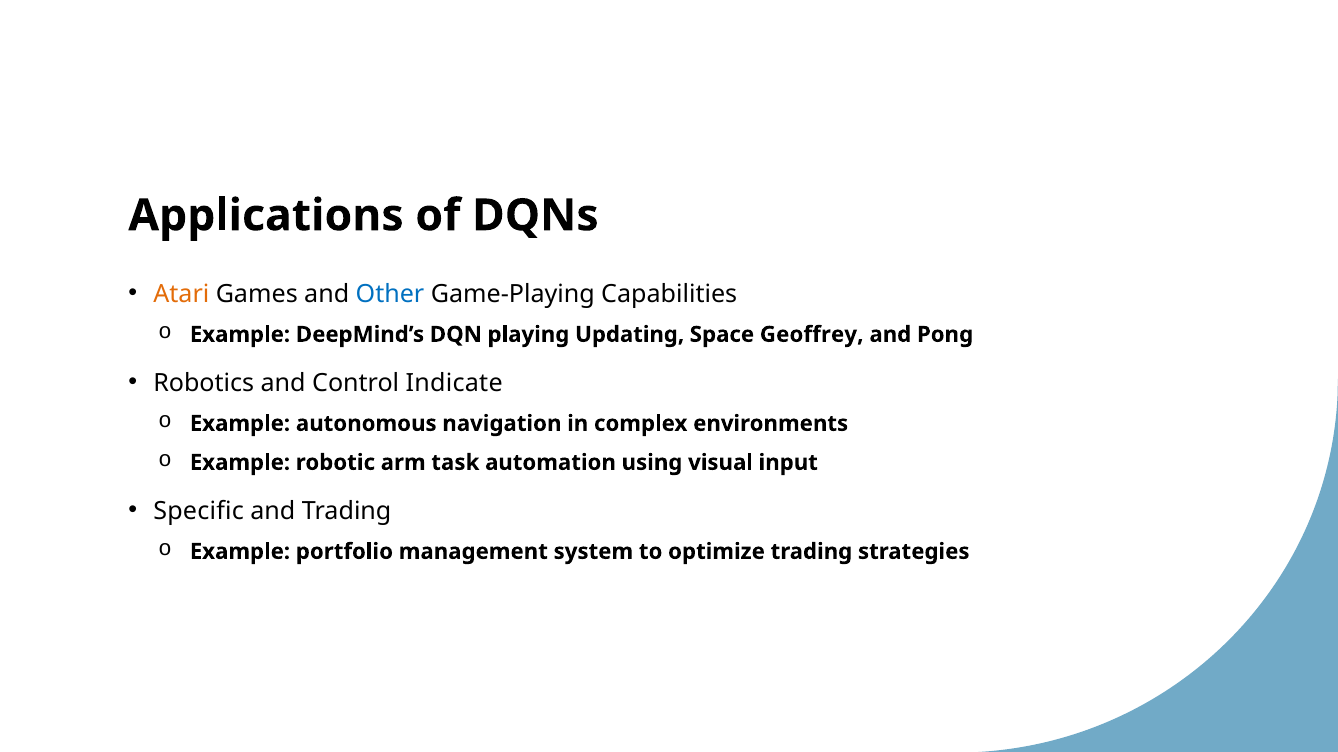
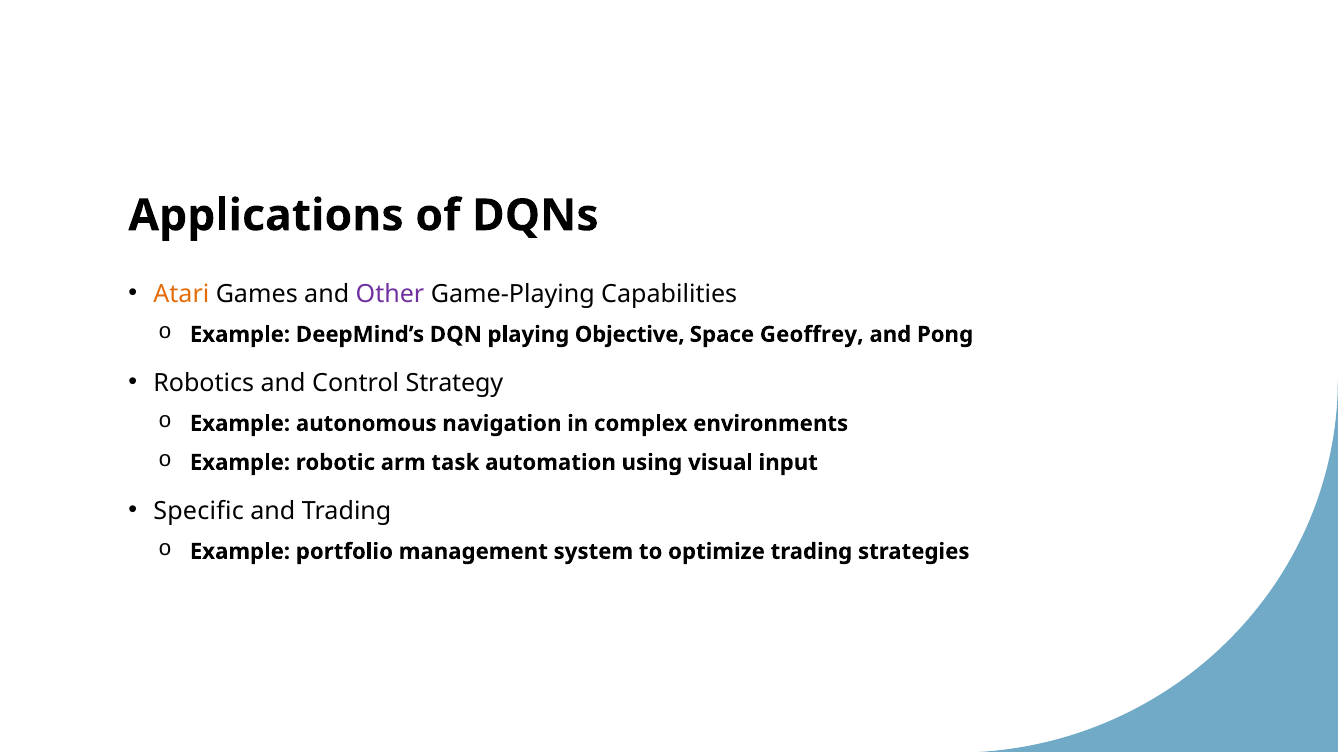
Other colour: blue -> purple (390, 294)
Updating: Updating -> Objective (630, 335)
Indicate: Indicate -> Strategy (454, 383)
